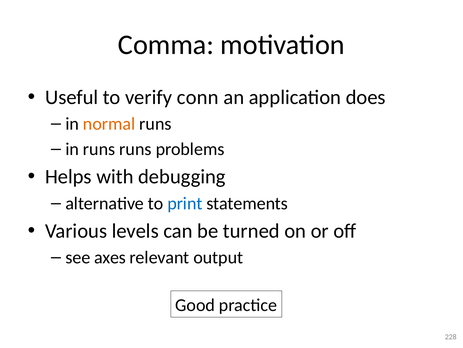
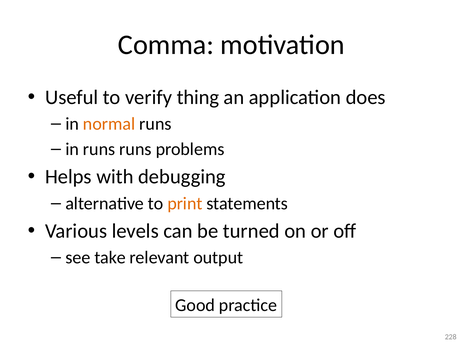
conn: conn -> thing (198, 97)
print colour: blue -> orange (185, 203)
axes: axes -> take (110, 257)
